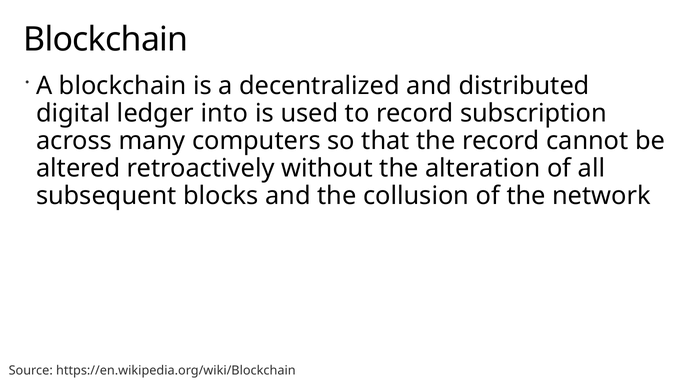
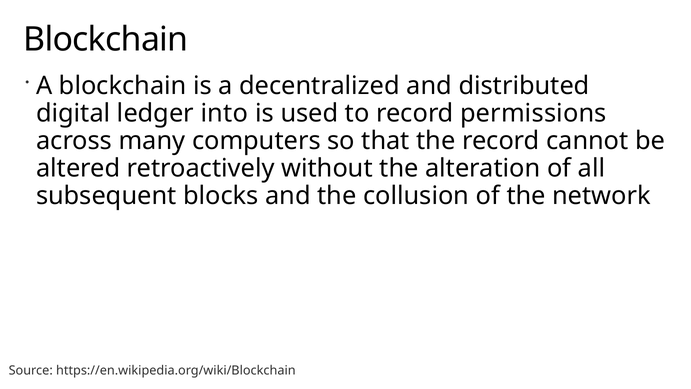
subscription: subscription -> permissions (533, 113)
